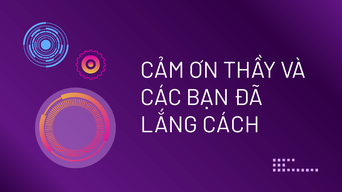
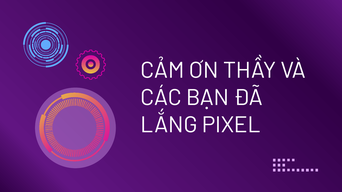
CÁCH: CÁCH -> PIXEL (231, 125)
